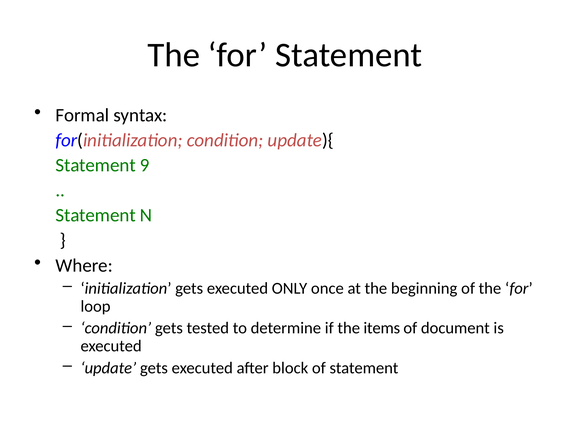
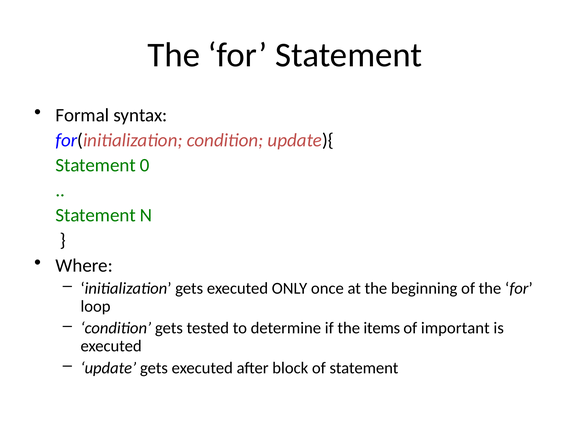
9: 9 -> 0 (145, 165)
document: document -> important (455, 329)
